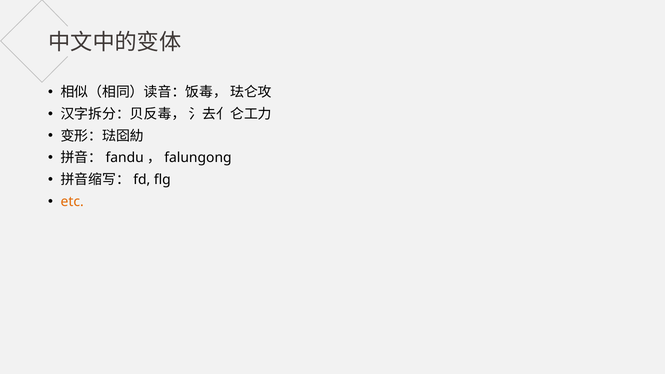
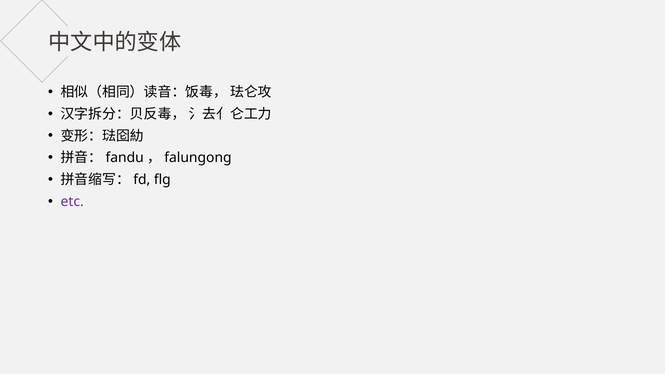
etc colour: orange -> purple (72, 202)
